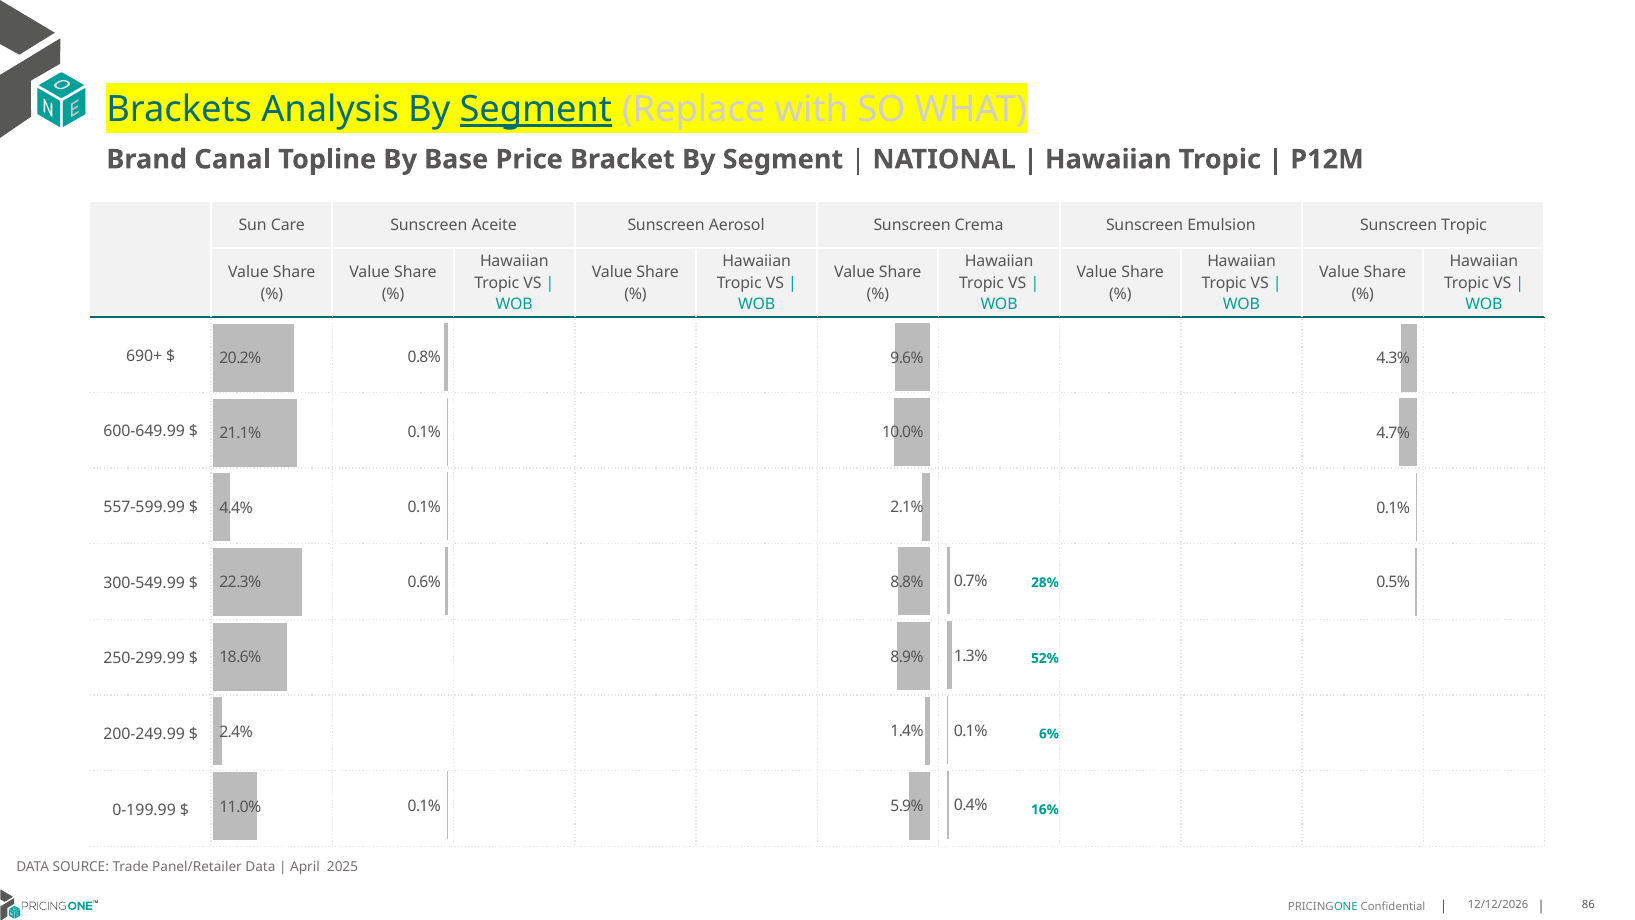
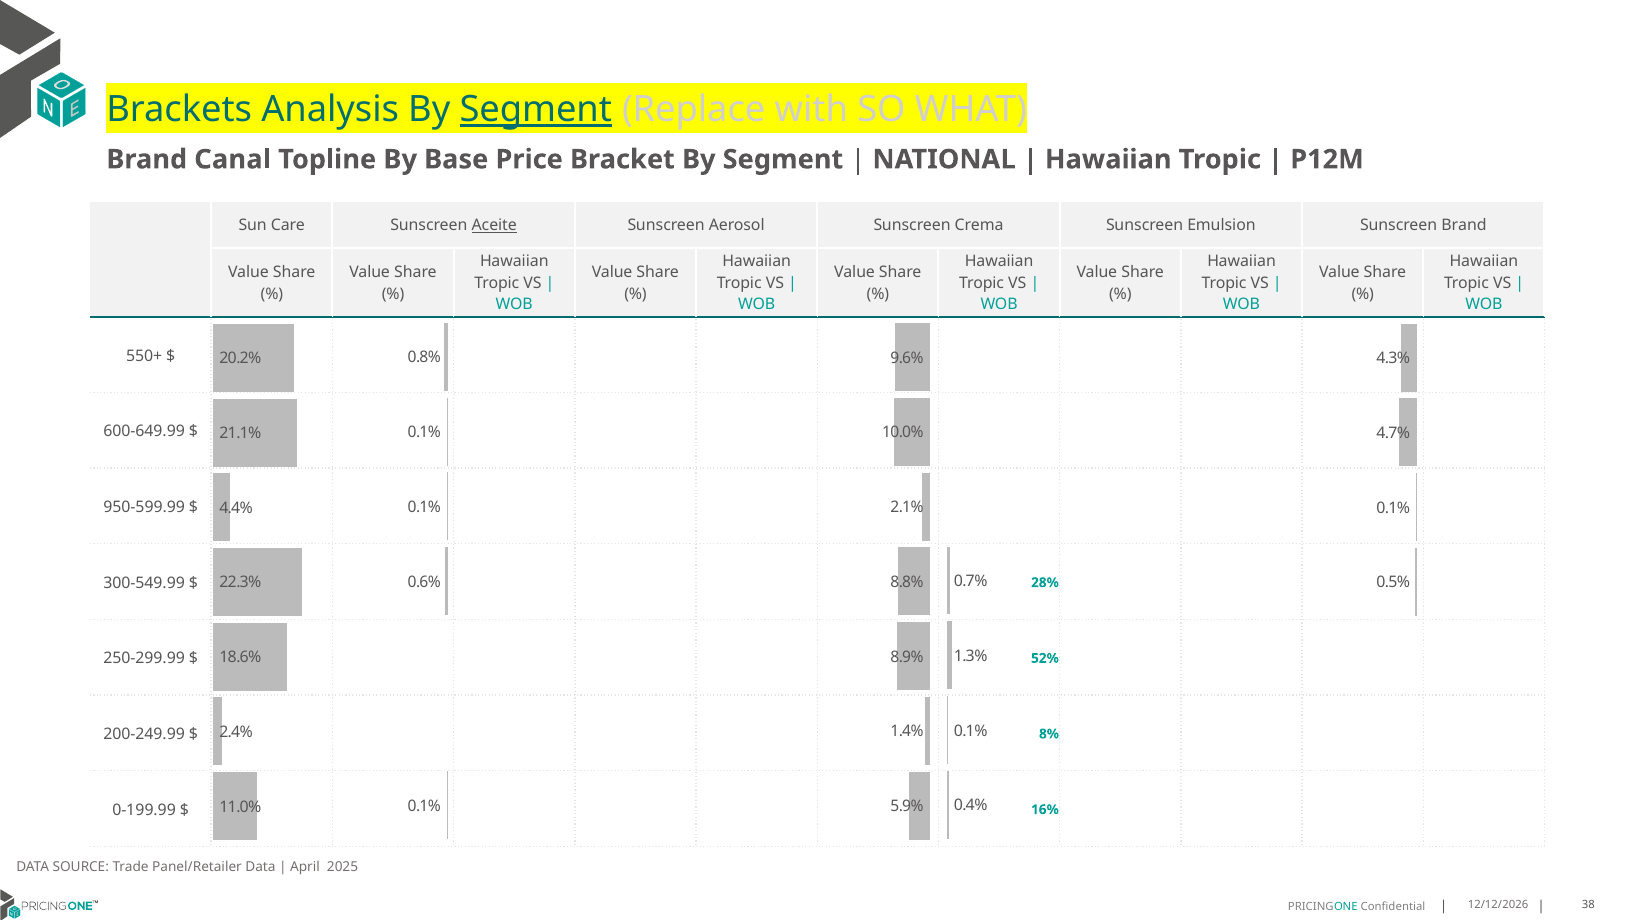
Aceite underline: none -> present (494, 225)
Sunscreen Tropic: Tropic -> Brand (1464, 225)
690+: 690+ -> 550+ (144, 356)
557-599.99: 557-599.99 -> 950-599.99 (144, 507)
6%: 6% -> 8% (1049, 734)
86: 86 -> 38 (1588, 904)
